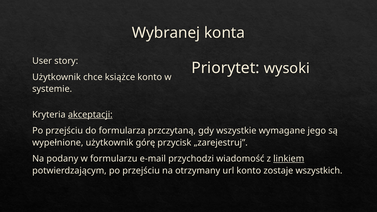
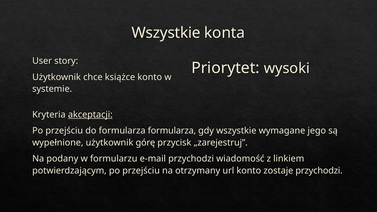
Wybranej: Wybranej -> Wszystkie (166, 33)
formularza przczytaną: przczytaną -> formularza (172, 131)
linkiem underline: present -> none (289, 159)
zostaje wszystkich: wszystkich -> przychodzi (319, 171)
